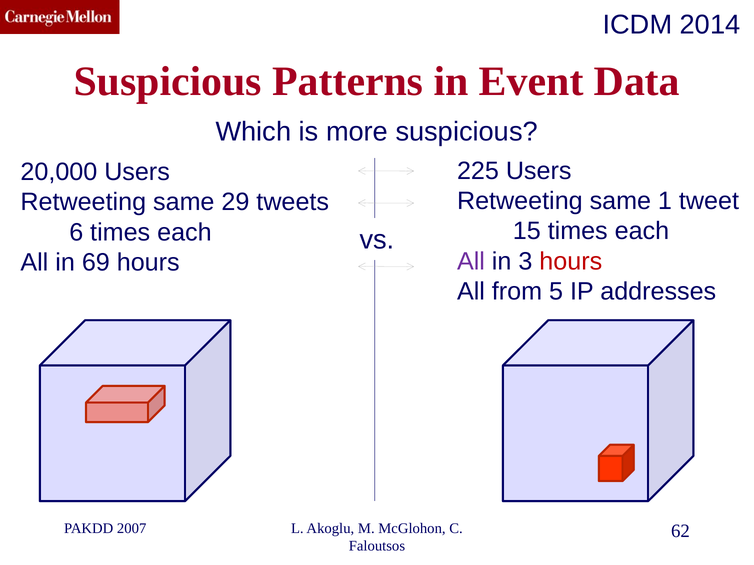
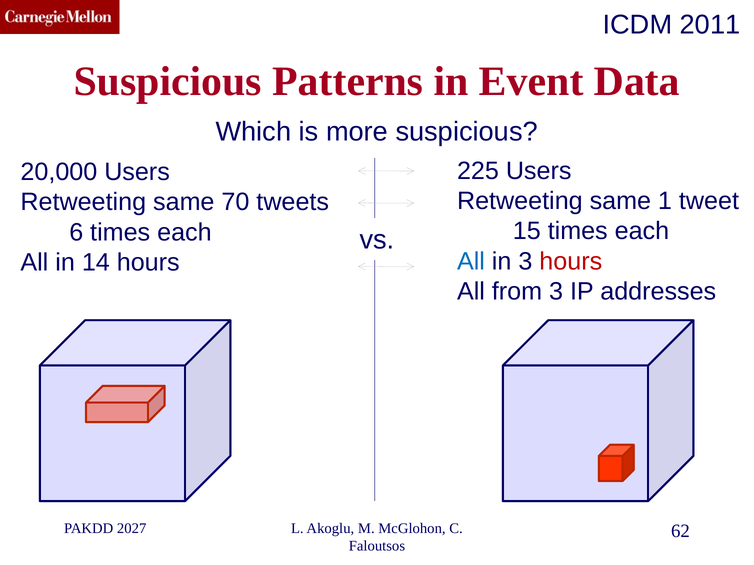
2014: 2014 -> 2011 (710, 25)
29: 29 -> 70 (235, 202)
All colour: purple -> blue (471, 261)
69: 69 -> 14 (96, 263)
from 5: 5 -> 3 (556, 292)
2007: 2007 -> 2027 (132, 529)
